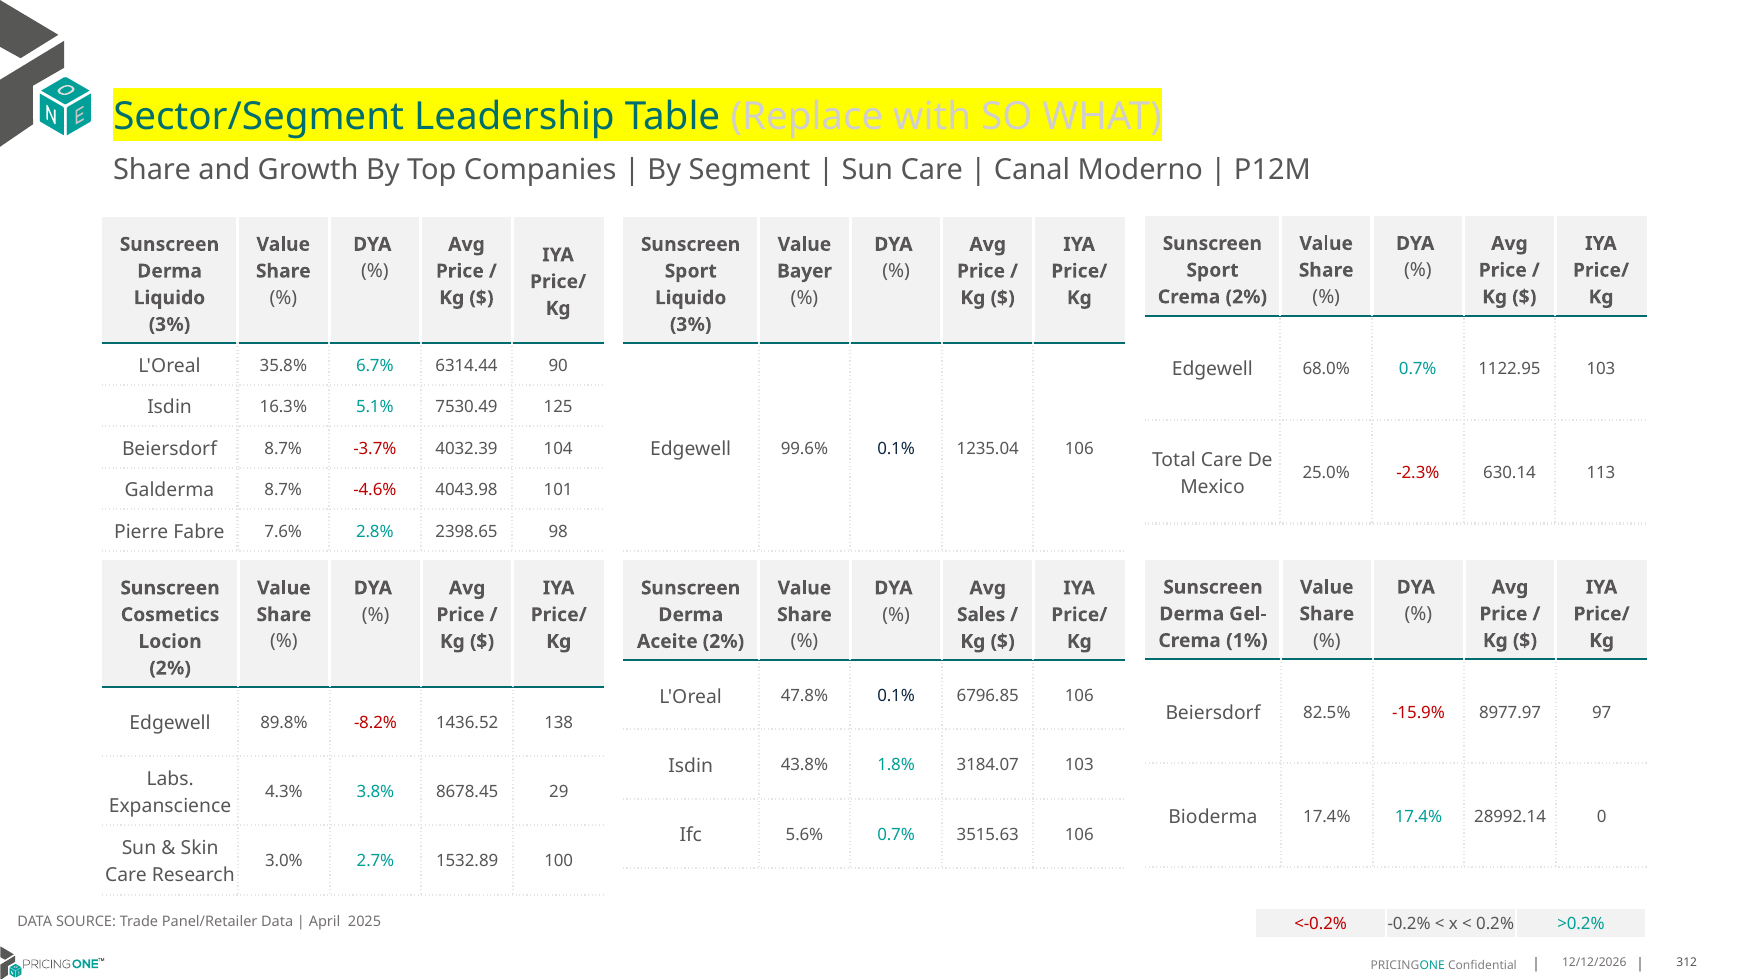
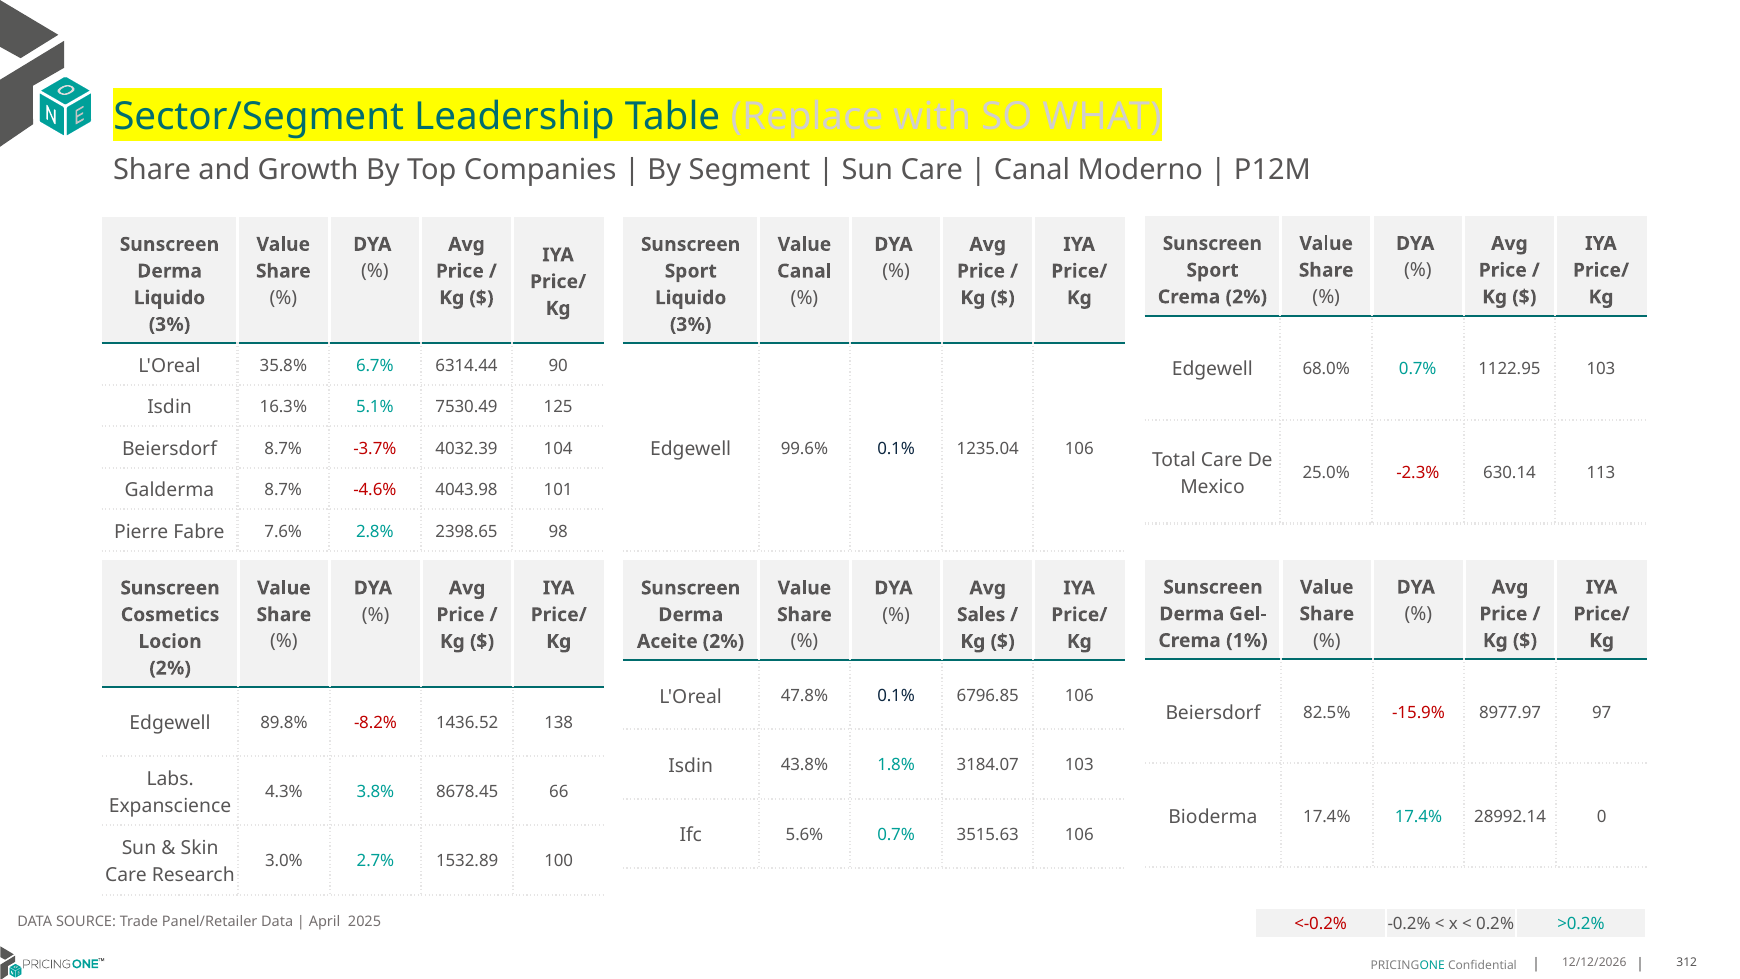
Bayer: Bayer -> Canal (804, 271)
29: 29 -> 66 (559, 792)
